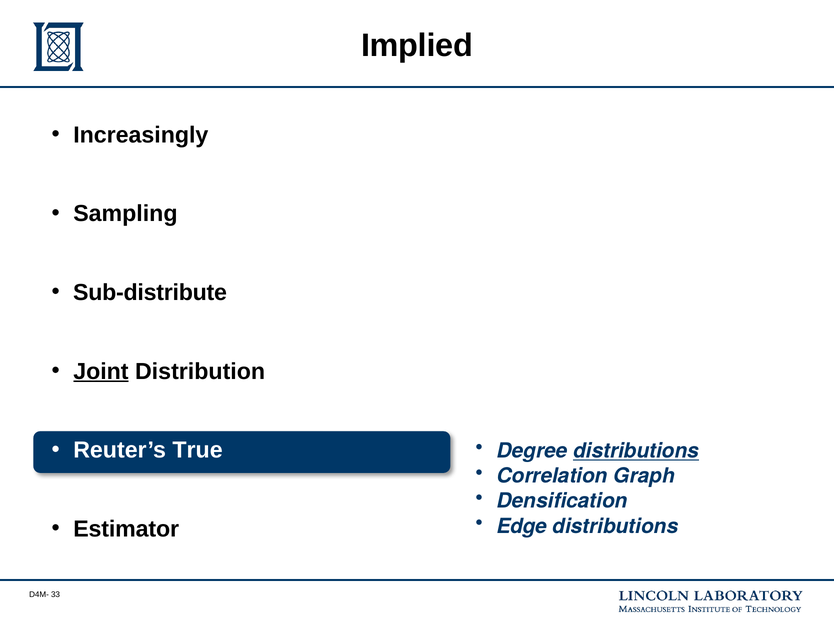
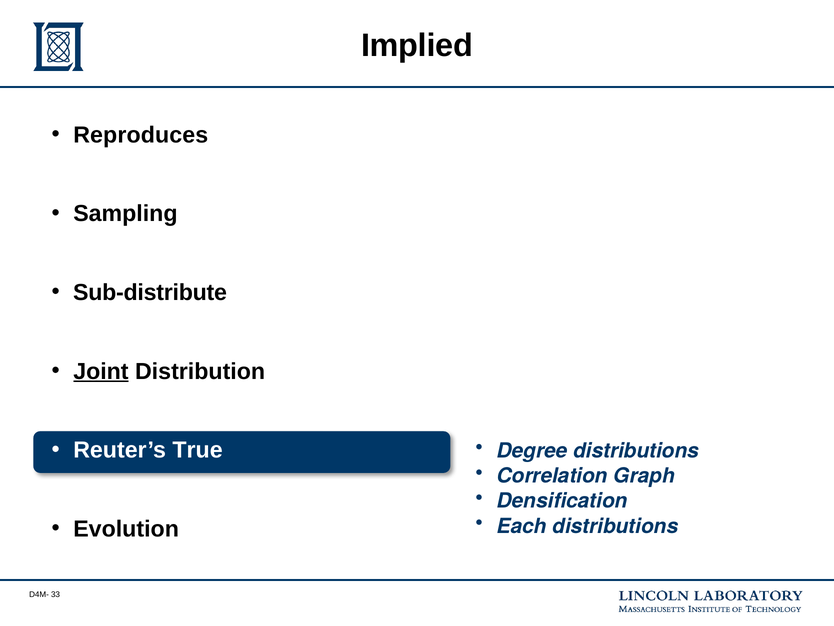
Increasingly: Increasingly -> Reproduces (141, 135)
distributions underline: present -> none (636, 451)
Edge: Edge -> Each (522, 526)
Estimator: Estimator -> Evolution (126, 529)
